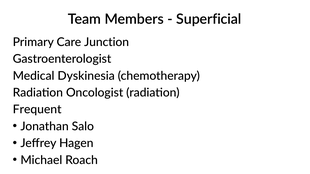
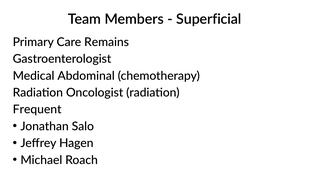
Junction: Junction -> Remains (107, 42)
Dyskinesia: Dyskinesia -> Abdominal (86, 76)
